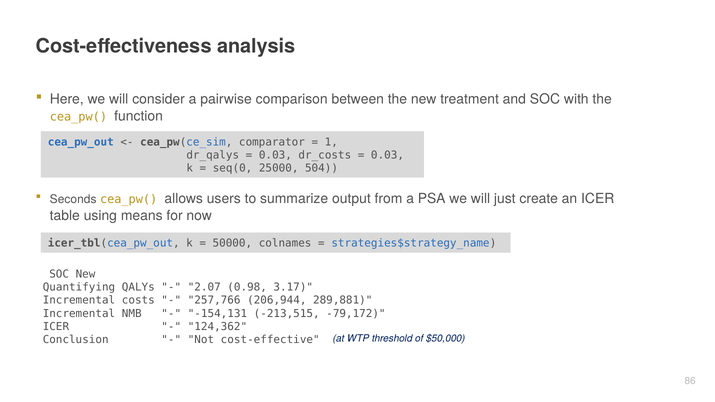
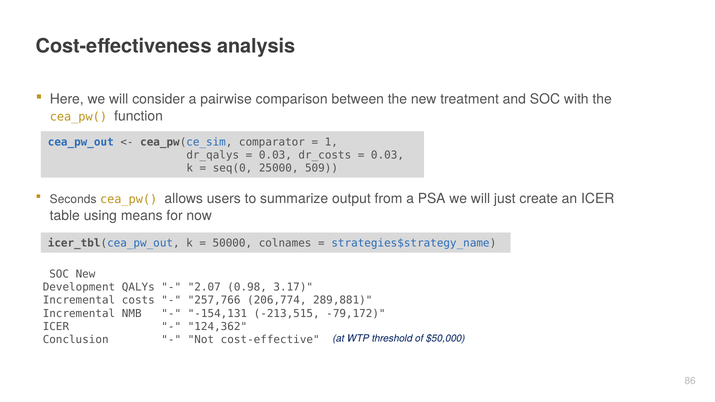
504: 504 -> 509 (321, 168)
Quantifying: Quantifying -> Development (79, 287)
206,944: 206,944 -> 206,774 (277, 300)
